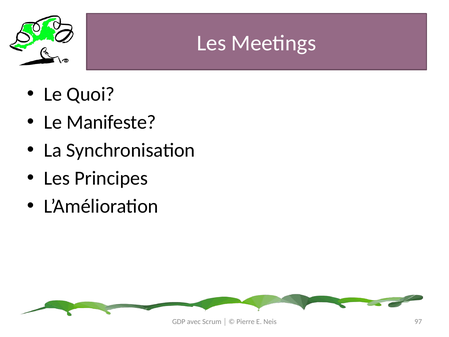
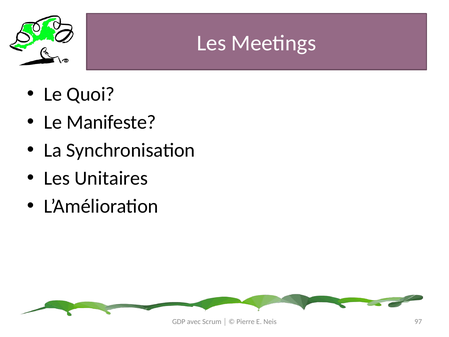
Principes: Principes -> Unitaires (111, 178)
